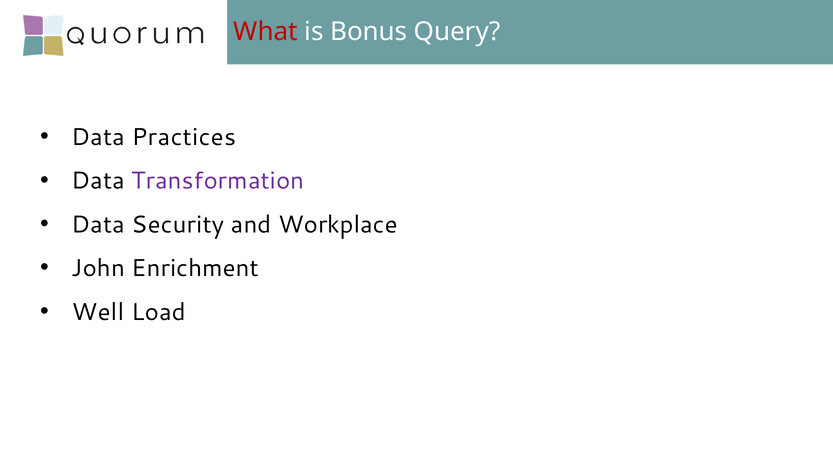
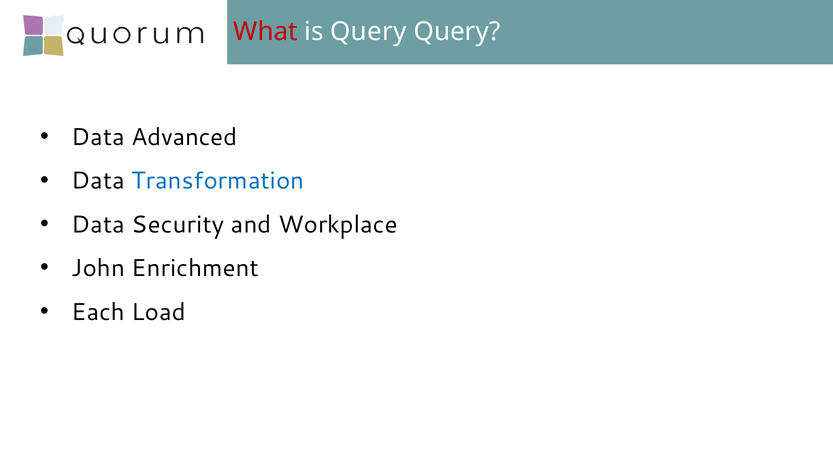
is Bonus: Bonus -> Query (368, 32)
Practices: Practices -> Advanced (184, 137)
Transformation colour: purple -> blue (218, 181)
Well: Well -> Each (98, 312)
